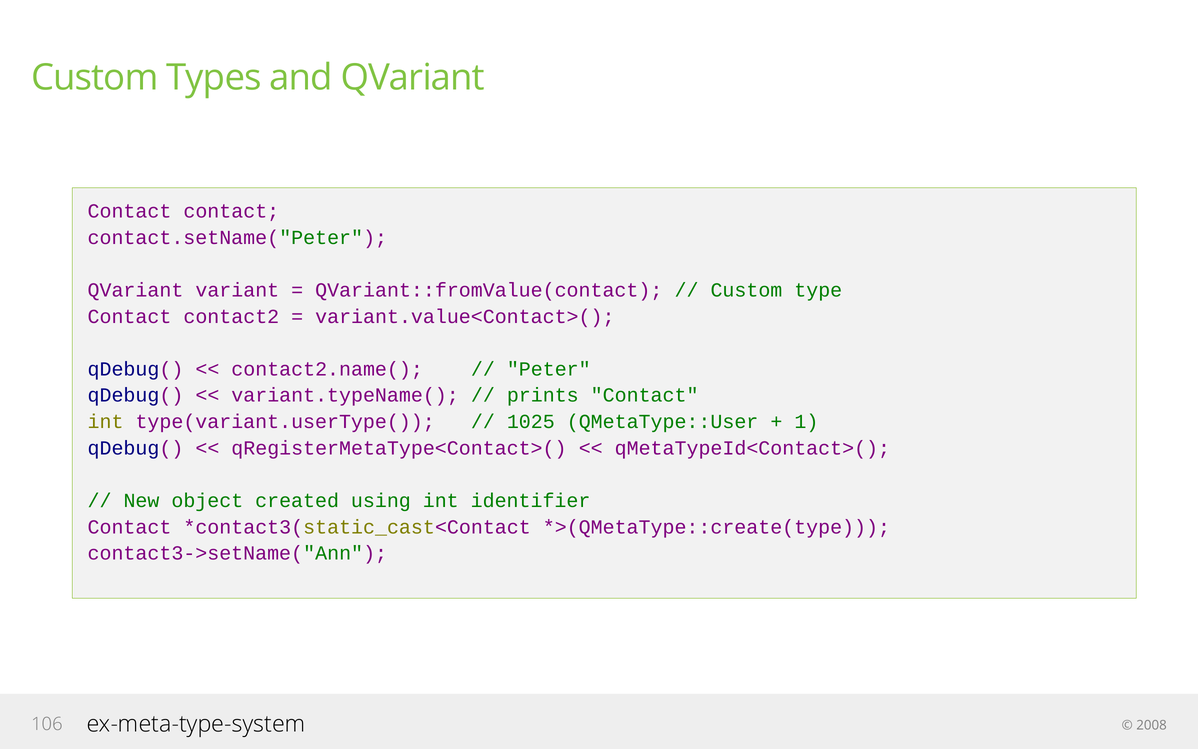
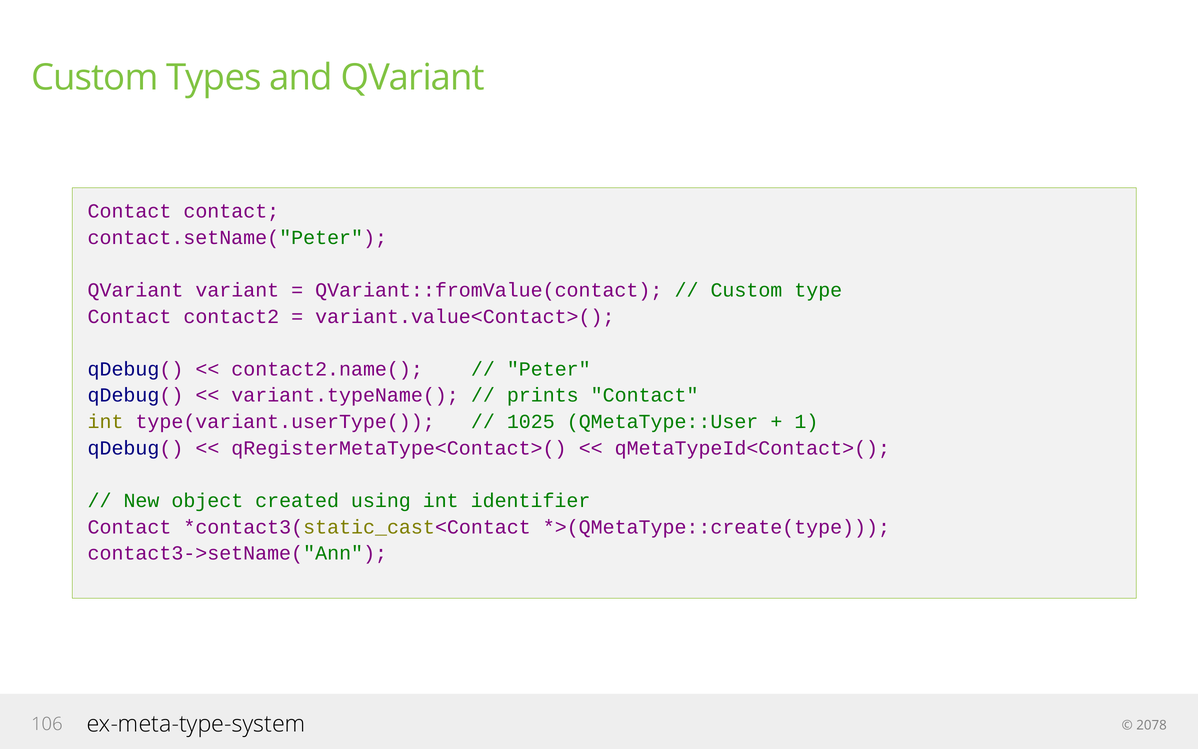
2008: 2008 -> 2078 (1152, 725)
